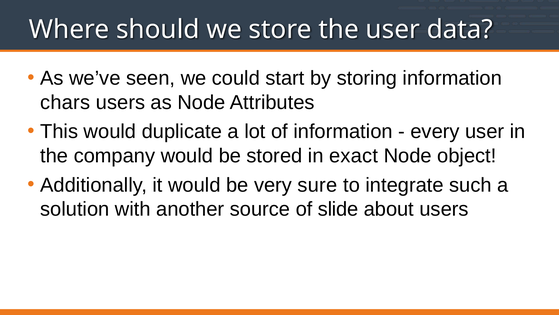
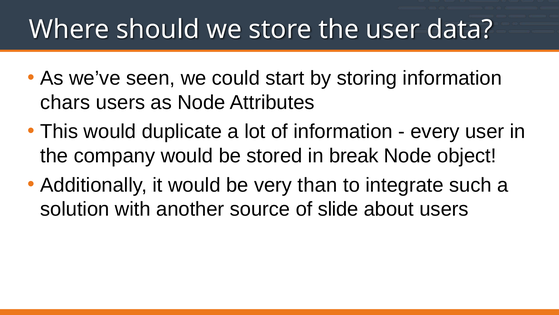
exact: exact -> break (354, 156)
sure: sure -> than (317, 185)
